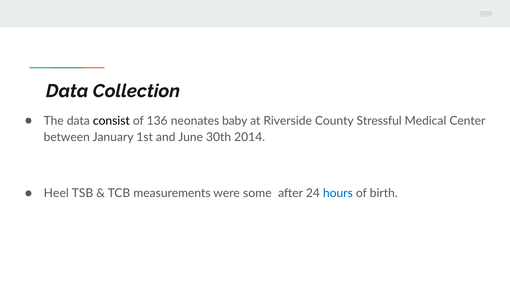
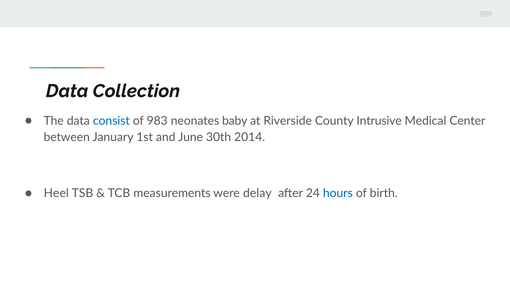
consist colour: black -> blue (111, 121)
136: 136 -> 983 (157, 121)
Stressful: Stressful -> Intrusive (379, 121)
some: some -> delay (257, 193)
